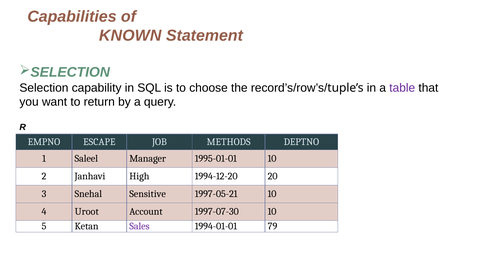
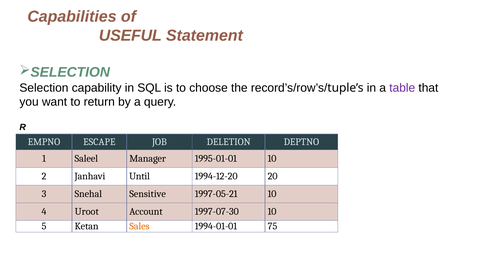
KNOWN: KNOWN -> USEFUL (130, 36)
METHODS: METHODS -> DELETION (229, 142)
High: High -> Until (139, 176)
Sales colour: purple -> orange (139, 227)
79: 79 -> 75 (272, 227)
